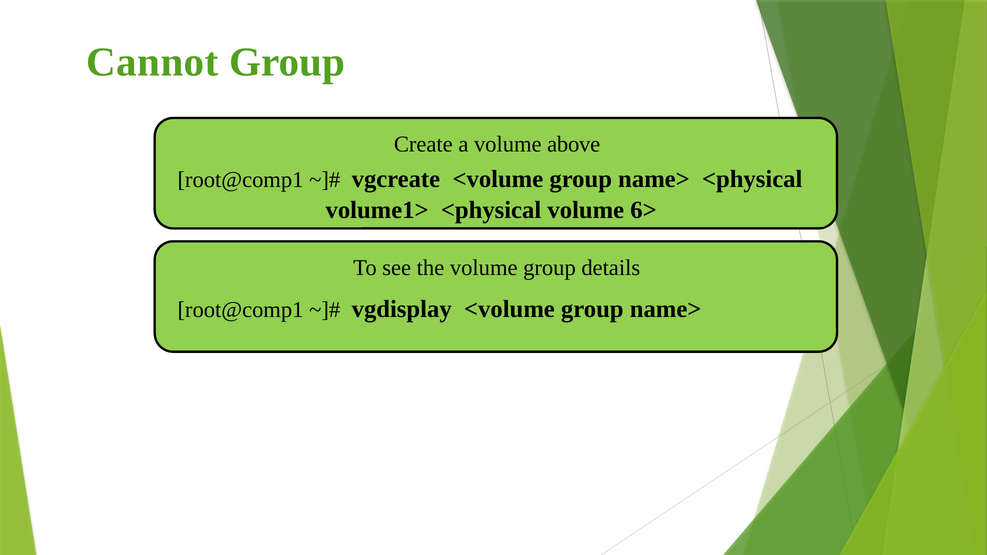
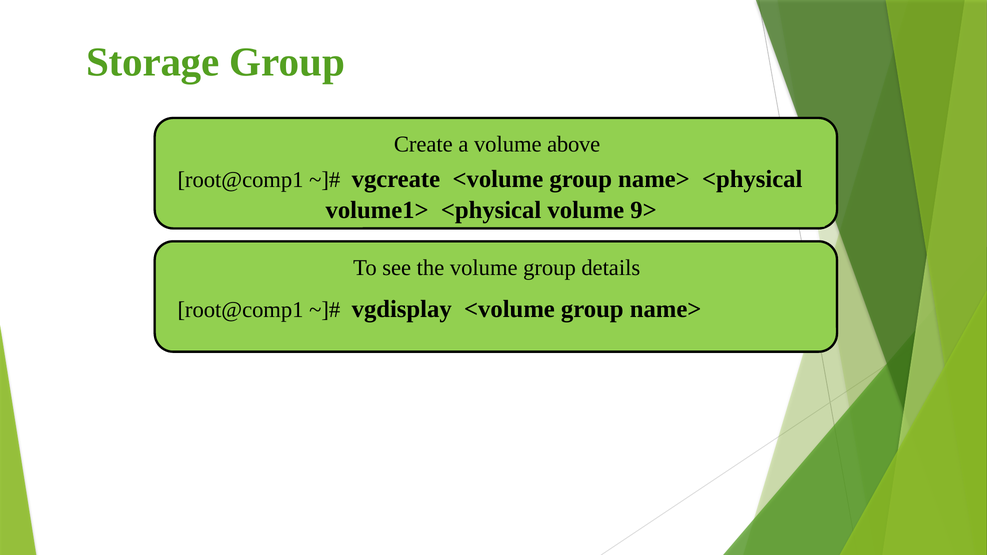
Cannot: Cannot -> Storage (153, 62)
6>: 6> -> 9> (644, 210)
